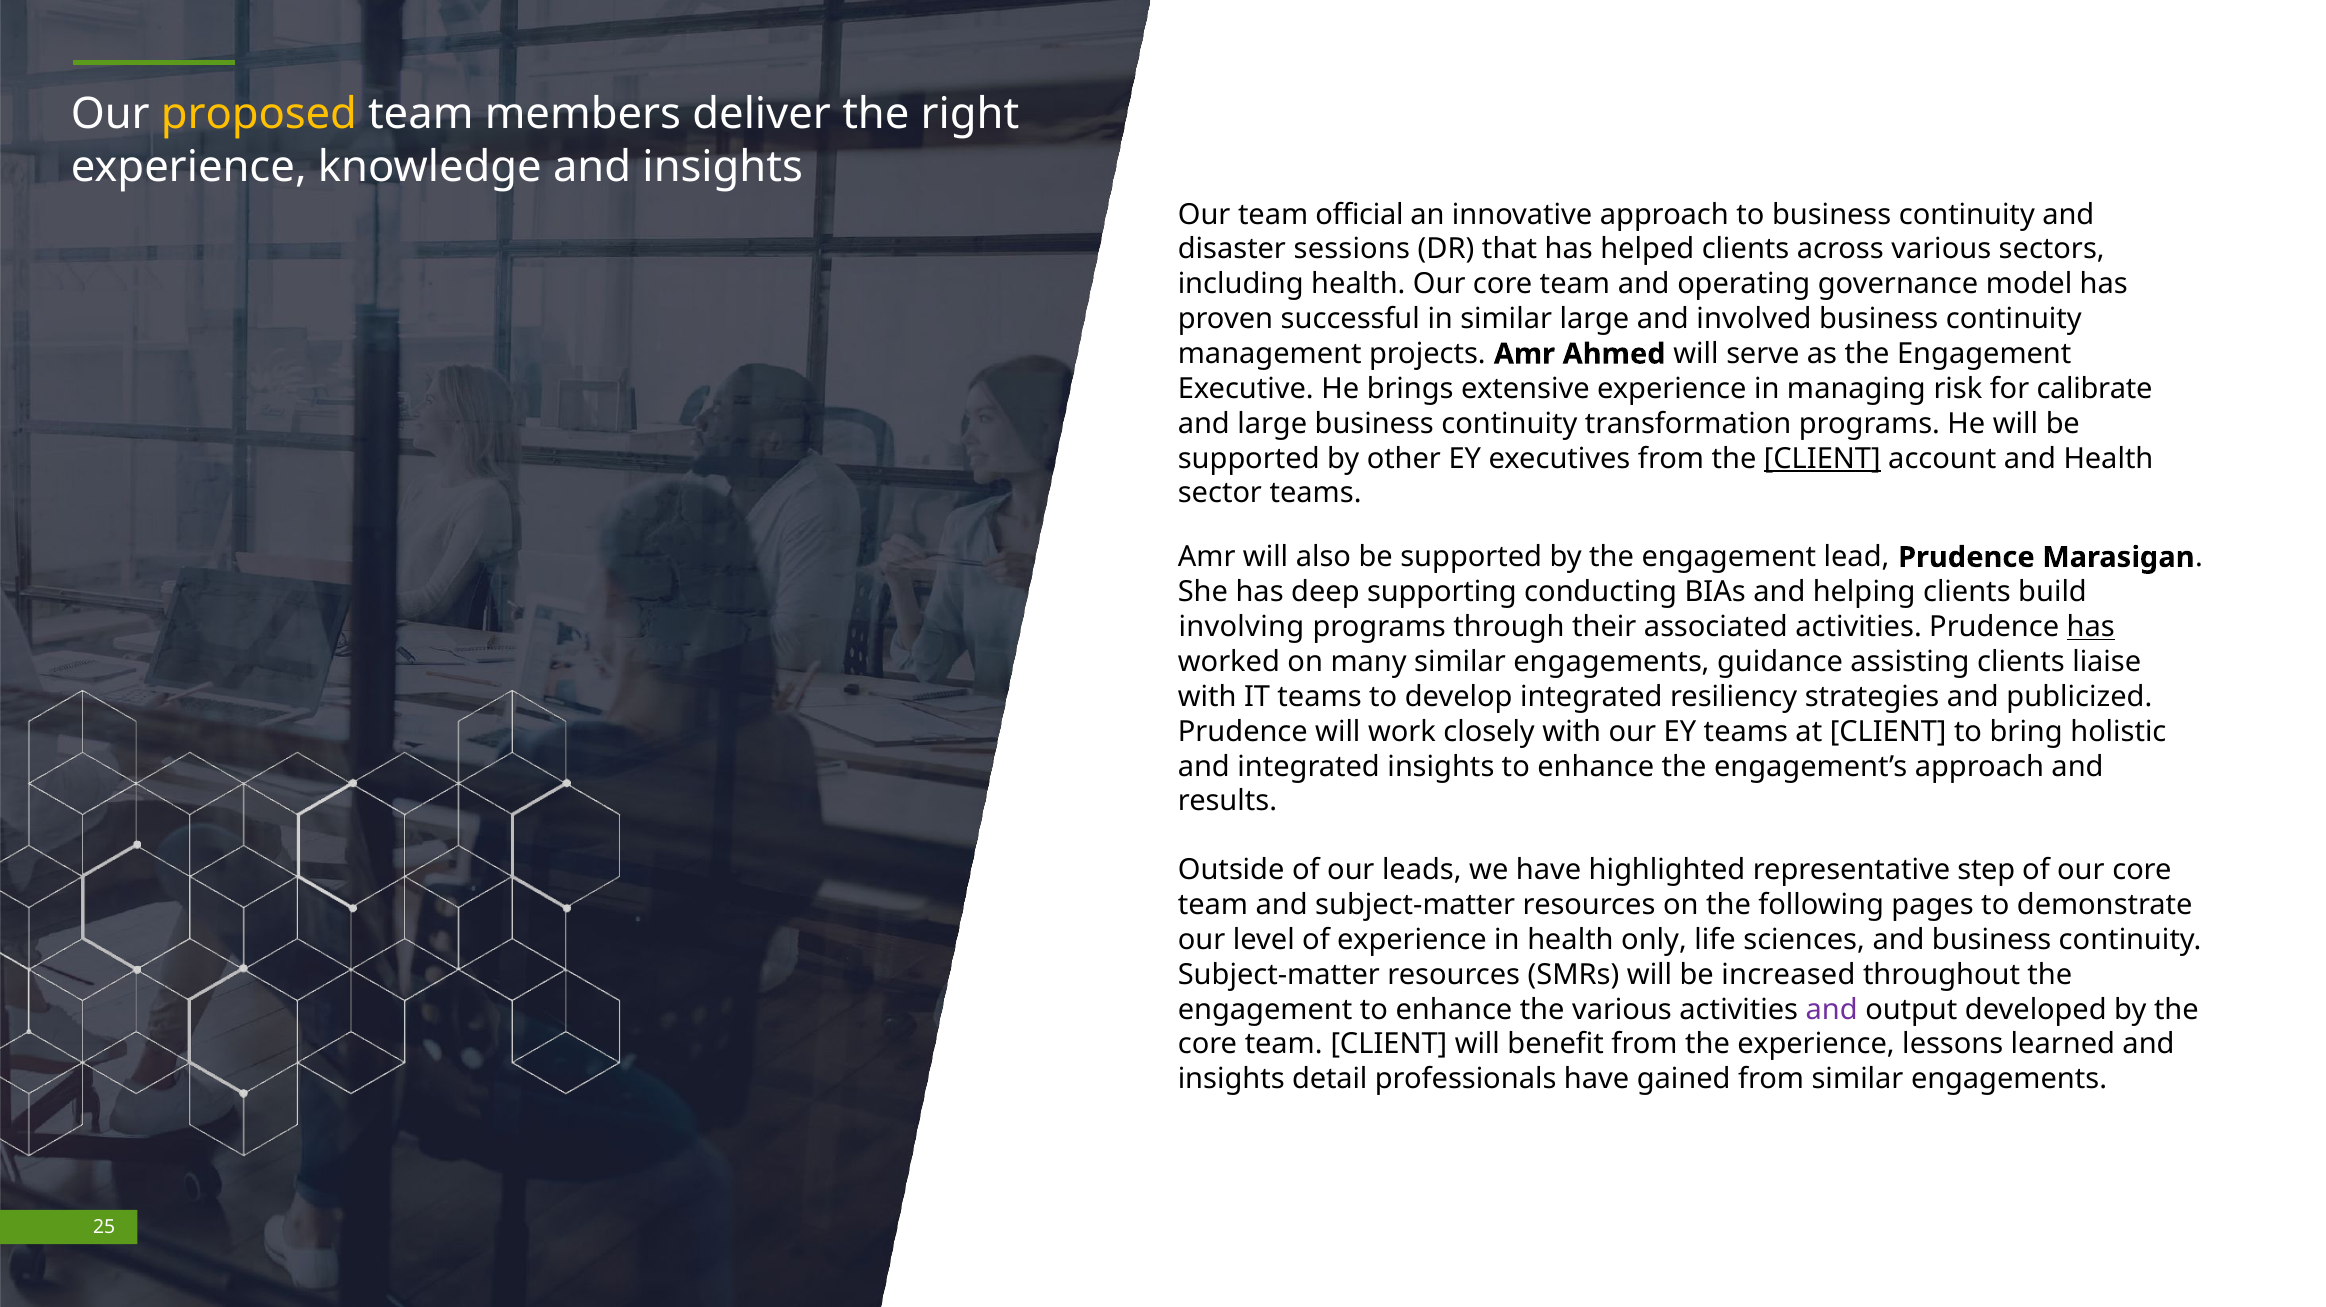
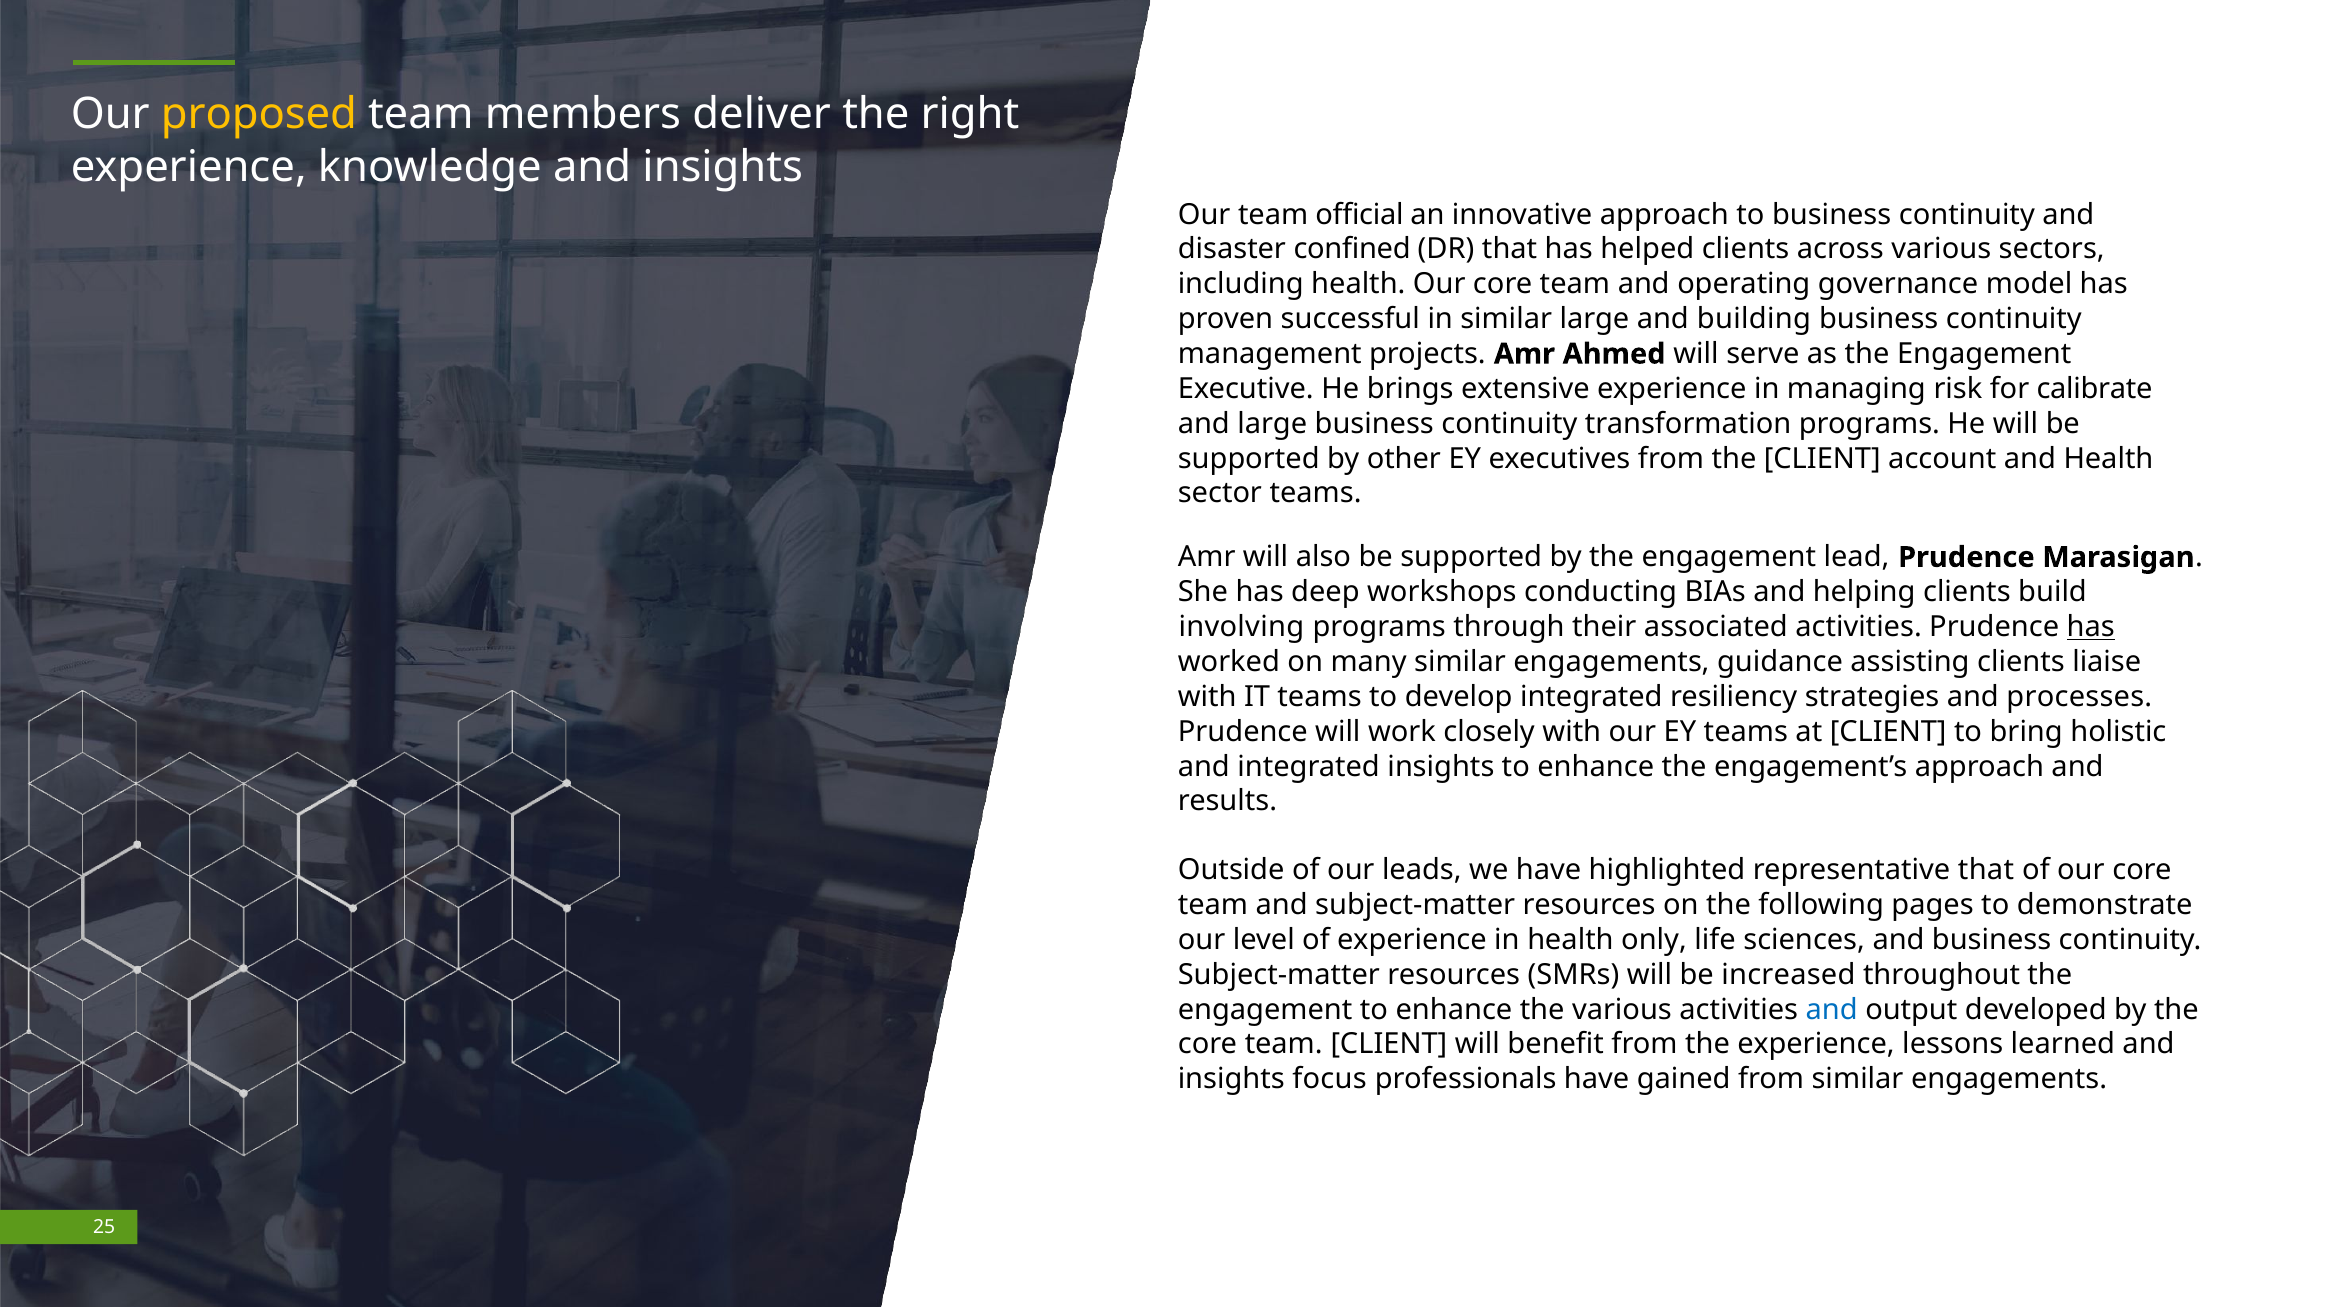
sessions: sessions -> confined (1352, 250)
involved: involved -> building (1754, 319)
CLIENT underline: present -> none (1822, 459)
supporting: supporting -> workshops (1442, 593)
publicized: publicized -> processes (2079, 697)
representative step: step -> that (1986, 871)
and colour: purple -> blue (1832, 1010)
detail: detail -> focus (1330, 1080)
